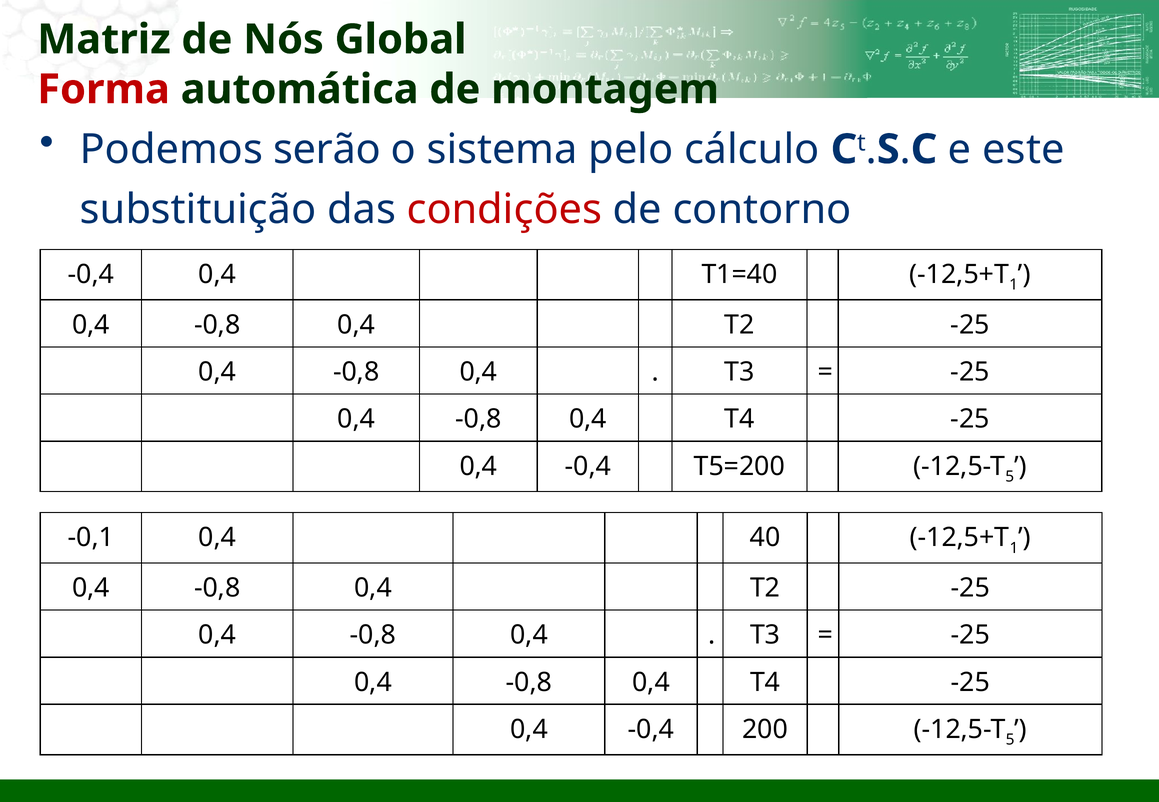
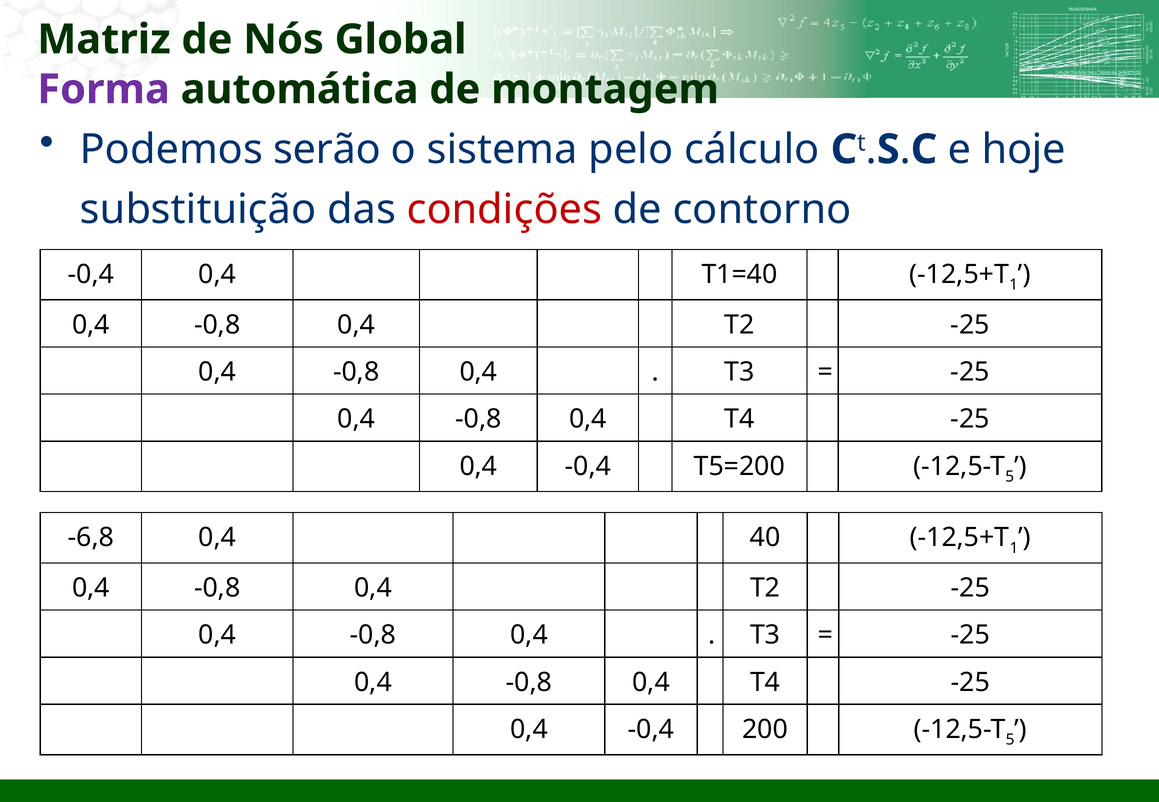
Forma colour: red -> purple (104, 90)
este: este -> hoje (1024, 150)
-0,1: -0,1 -> -6,8 (91, 538)
